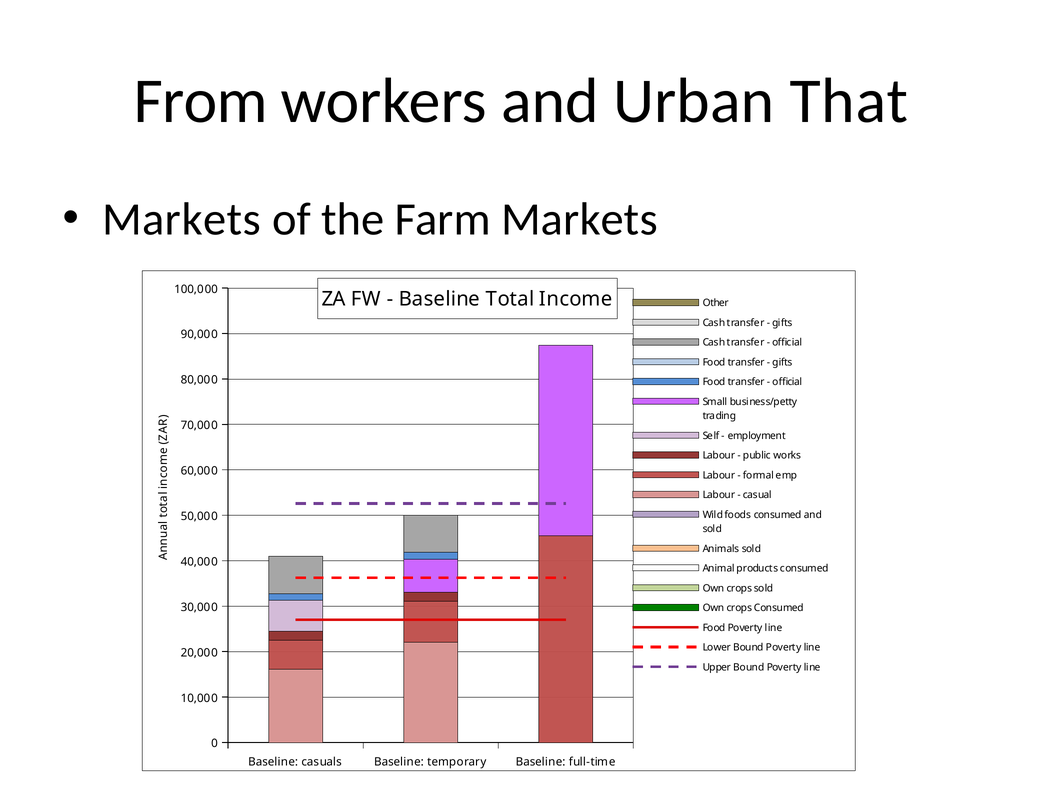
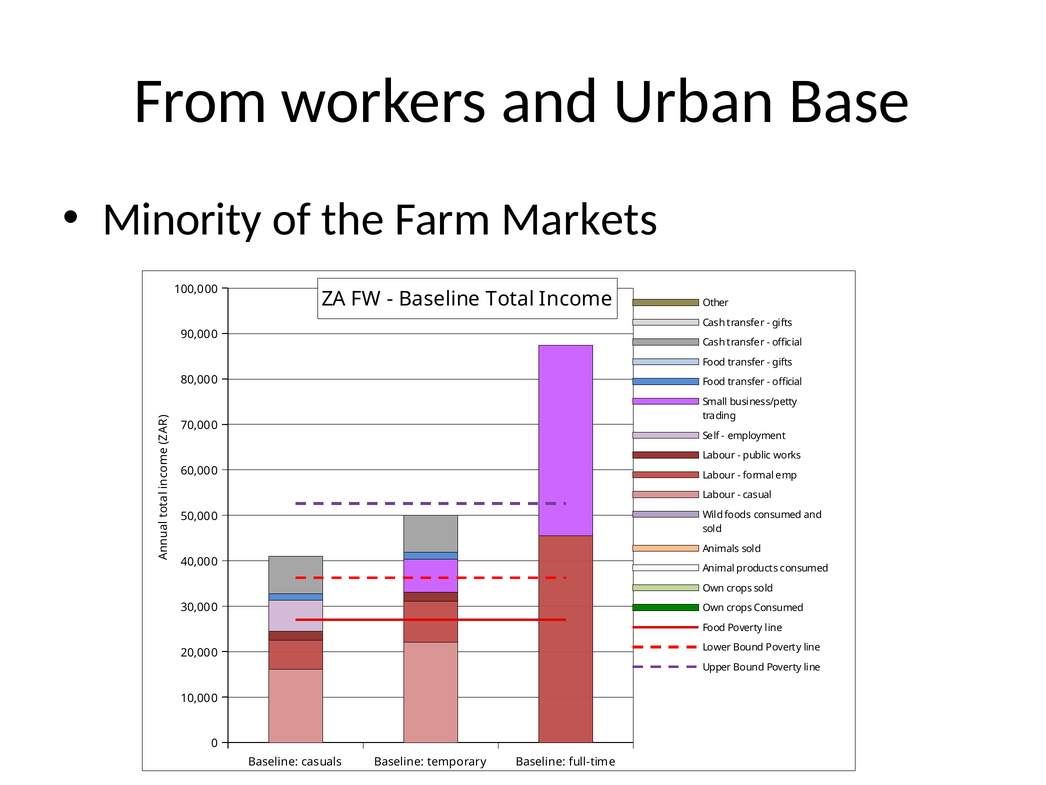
That: That -> Base (849, 101)
Markets: Markets -> Minority (182, 219)
